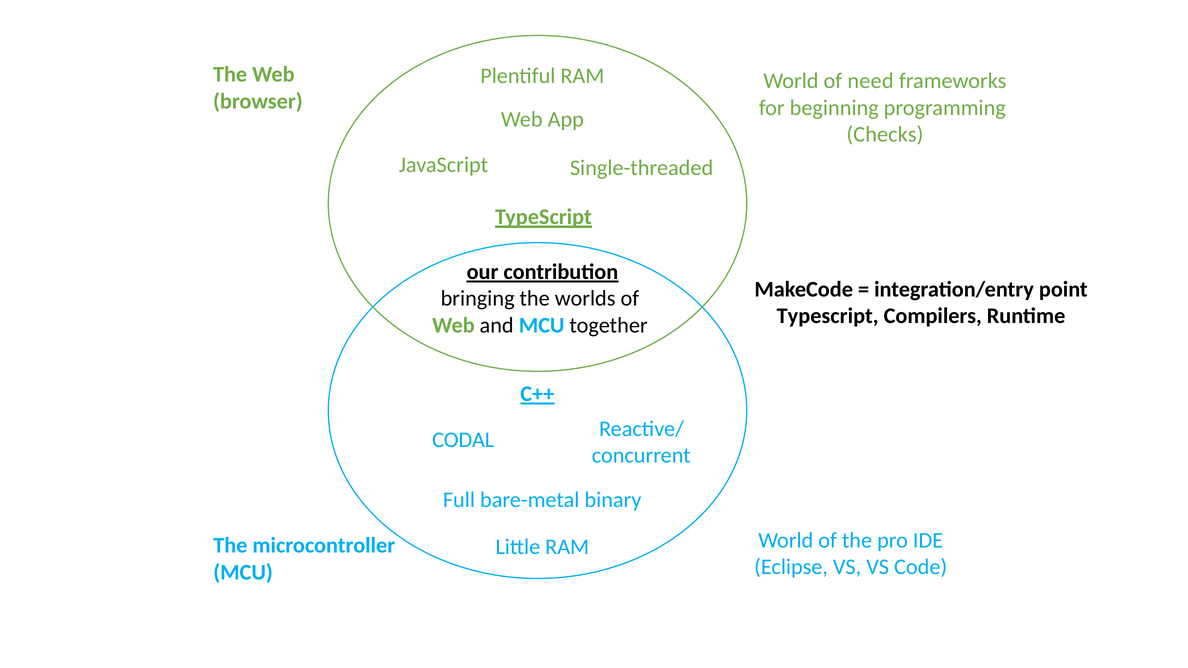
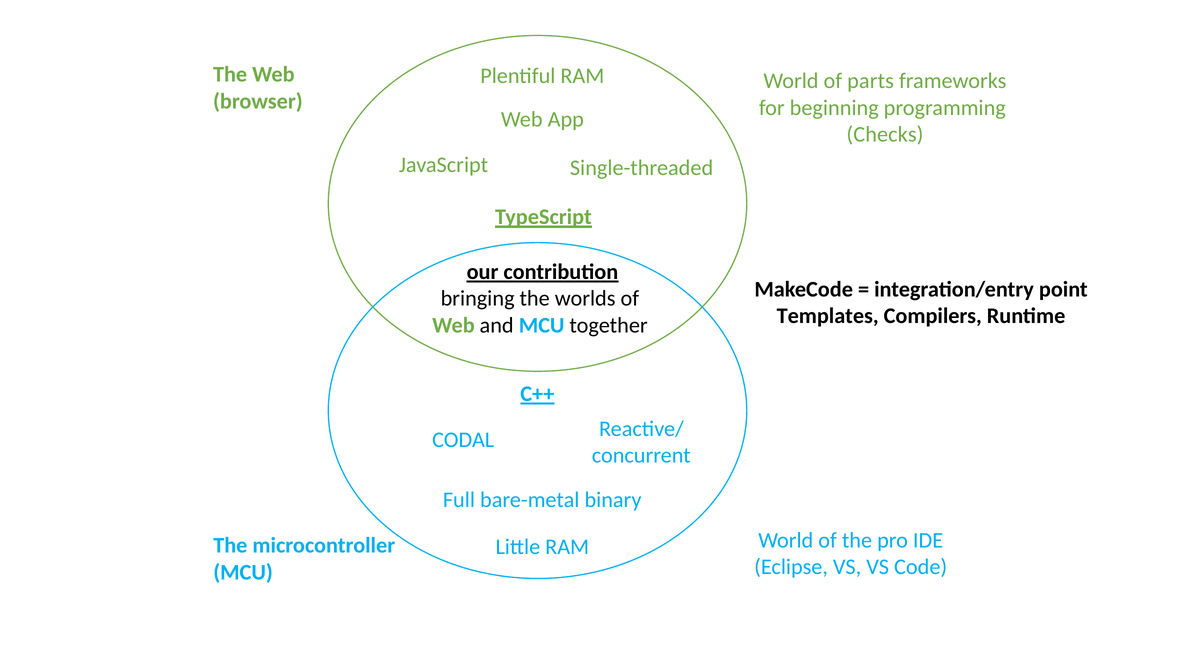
need: need -> parts (871, 81)
Typescript: Typescript -> Templates (828, 316)
